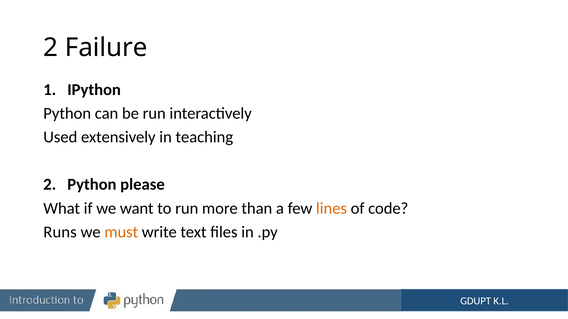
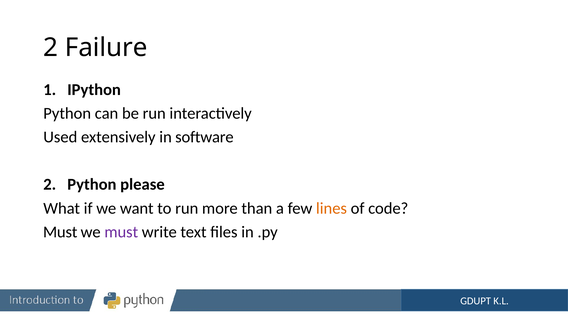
teaching: teaching -> software (204, 137)
Runs: Runs -> Must (60, 232)
must colour: orange -> purple (121, 232)
